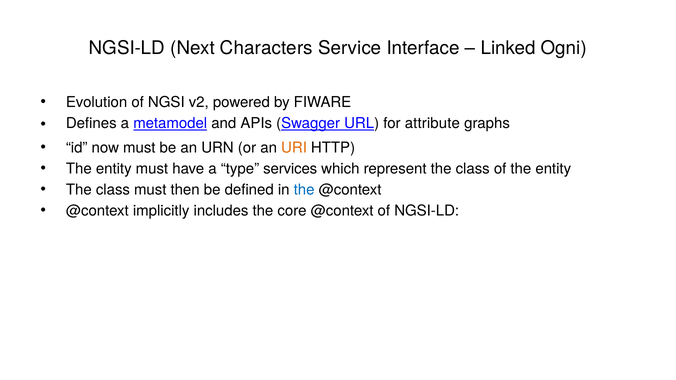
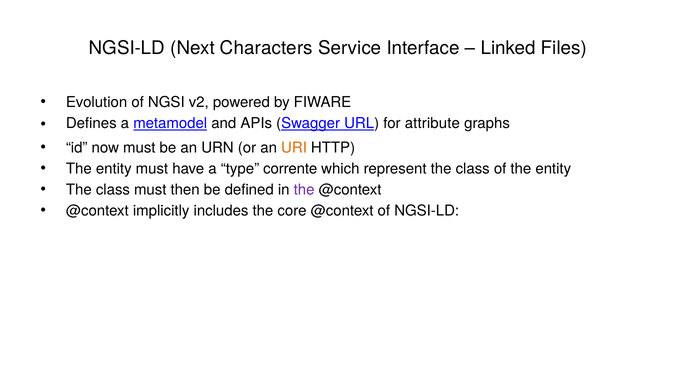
Ogni: Ogni -> Files (564, 48)
services: services -> corrente (290, 169)
the colour: blue -> purple (304, 190)
